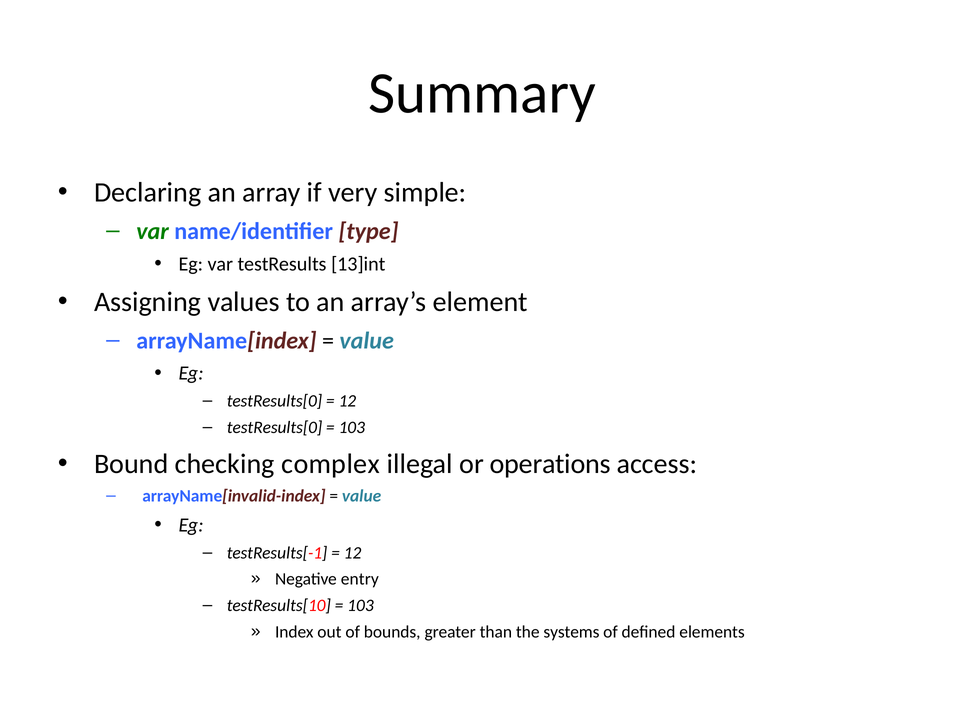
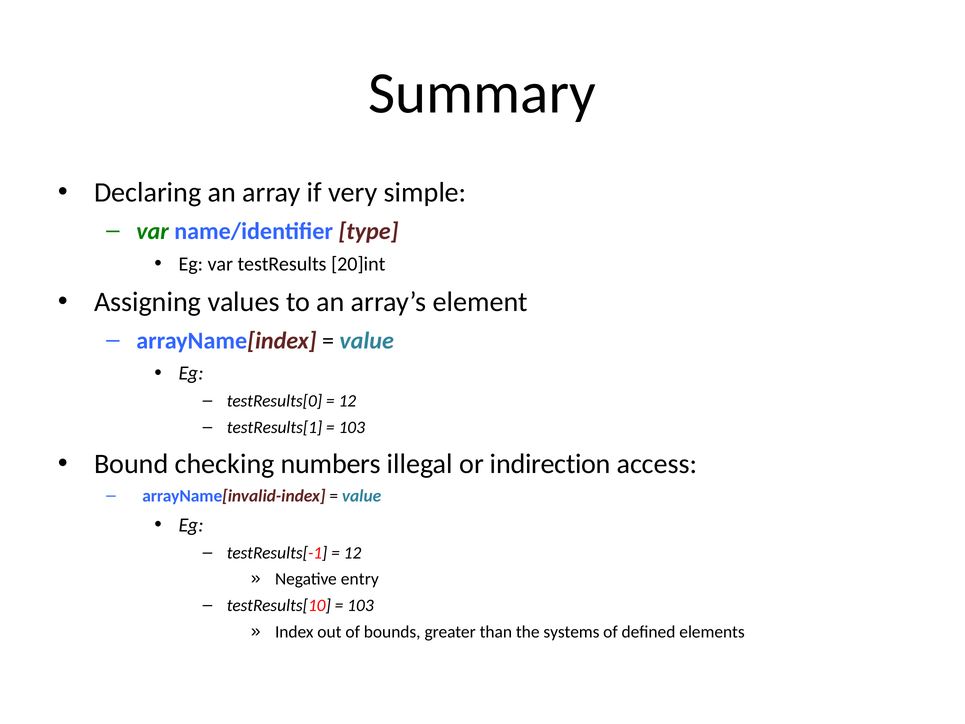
13]int: 13]int -> 20]int (358, 264)
testResults[0: testResults[0 -> testResults[1 (275, 427)
complex: complex -> numbers (331, 464)
operations: operations -> indirection (550, 464)
